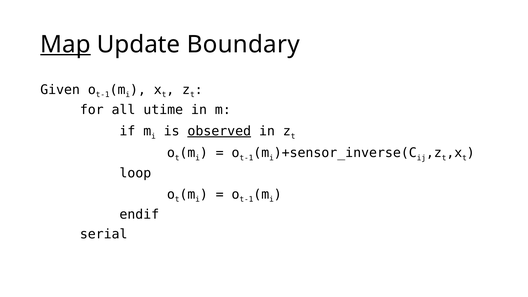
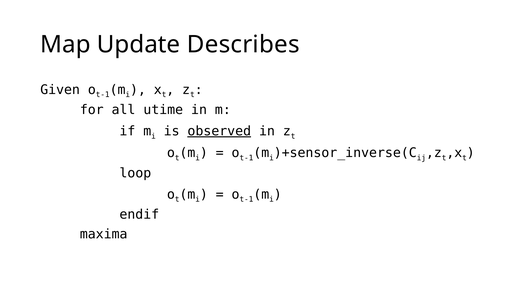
Map underline: present -> none (65, 44)
Boundary: Boundary -> Describes (243, 44)
serial: serial -> maxima (104, 234)
